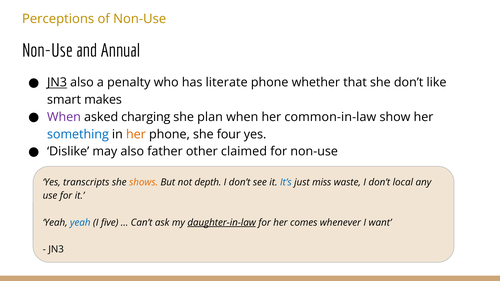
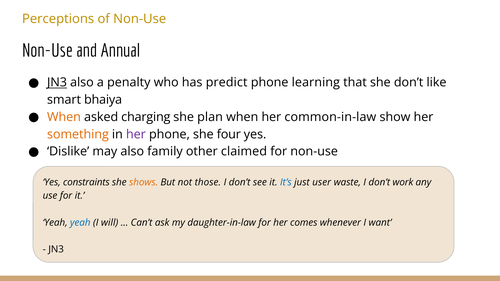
literate: literate -> predict (227, 83)
whether: whether -> learning (316, 83)
makes: makes -> bhaiya (103, 100)
When colour: purple -> orange (64, 117)
something colour: blue -> orange (78, 134)
her colour: orange -> purple (136, 134)
father: father -> family (165, 152)
transcripts: transcripts -> constraints (86, 182)
depth: depth -> those (208, 182)
miss: miss -> user (322, 182)
local: local -> work (403, 182)
five: five -> will (110, 223)
daughter-in-law underline: present -> none (222, 223)
